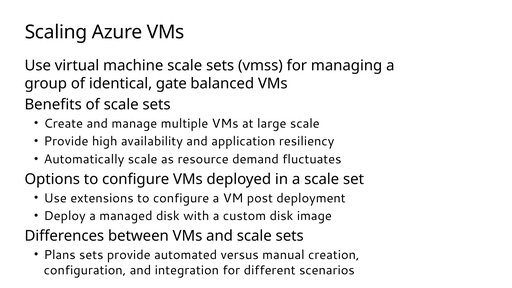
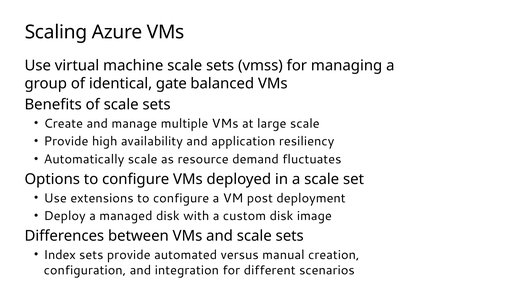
Plans: Plans -> Index (60, 255)
